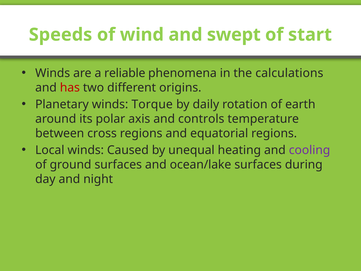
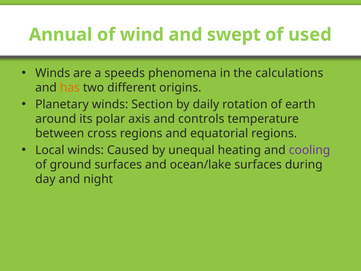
Speeds: Speeds -> Annual (61, 35)
start: start -> used (310, 35)
reliable: reliable -> speeds (125, 73)
has colour: red -> orange (70, 87)
Torque: Torque -> Section (152, 104)
